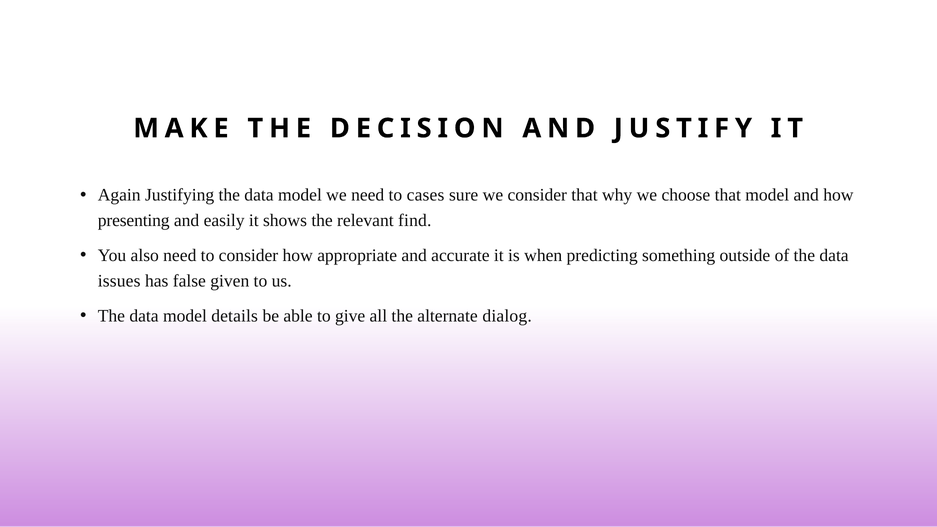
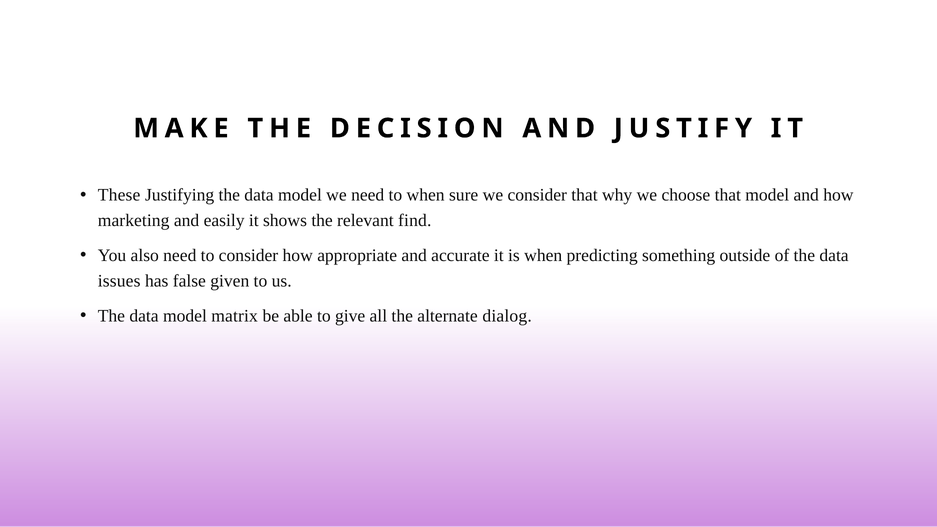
Again: Again -> These (119, 195)
to cases: cases -> when (426, 195)
presenting: presenting -> marketing (134, 220)
details: details -> matrix (235, 316)
